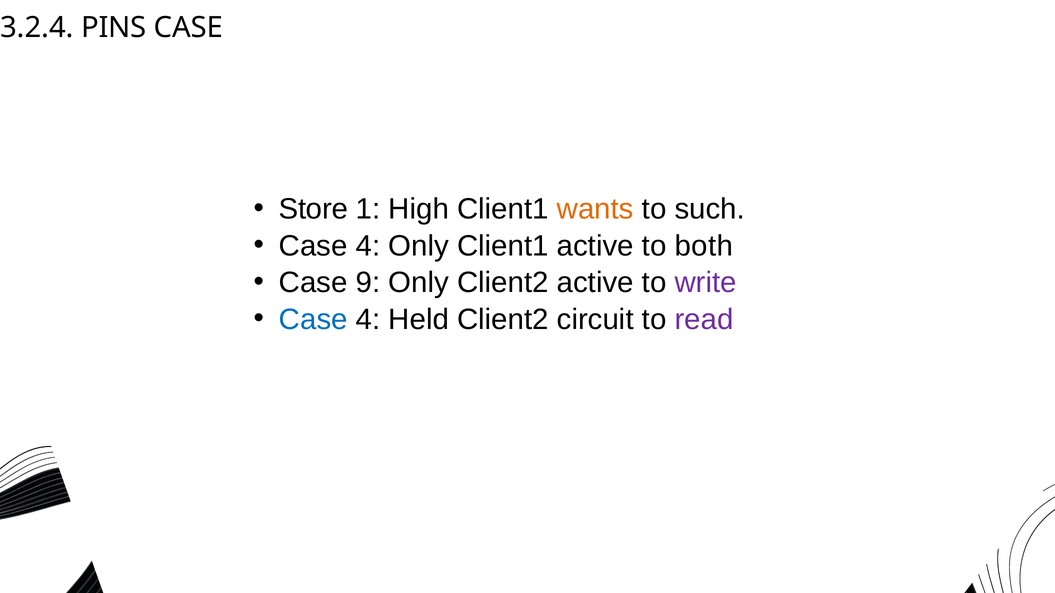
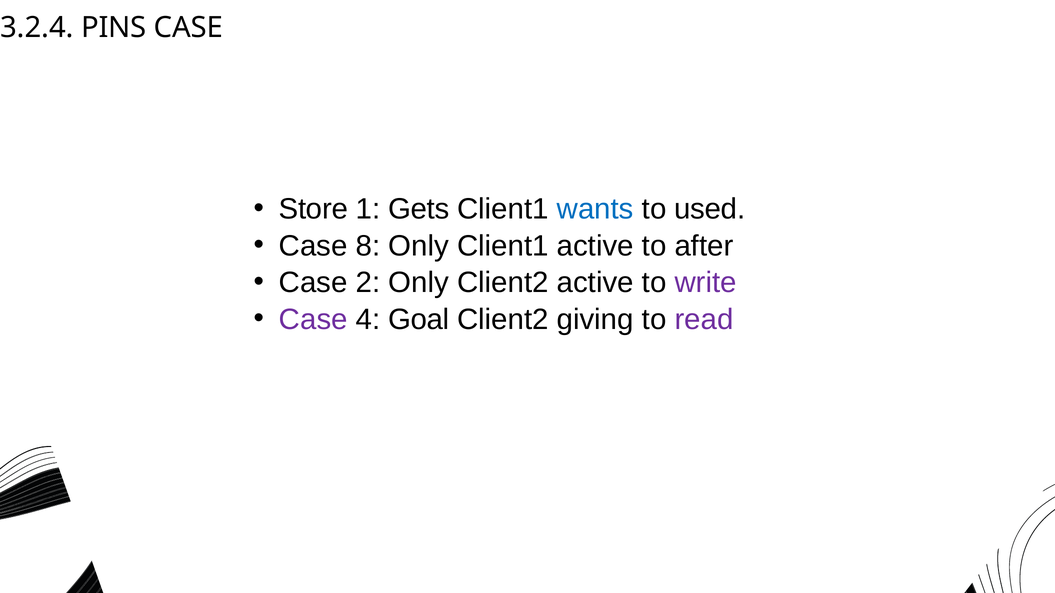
High: High -> Gets (419, 209)
wants colour: orange -> blue (595, 209)
such: such -> used (710, 209)
4: 4 -> 8 (368, 246)
both: both -> after (704, 246)
9: 9 -> 2 (368, 283)
Case colour: blue -> purple (313, 320)
Held: Held -> Goal (419, 320)
circuit: circuit -> giving (595, 320)
